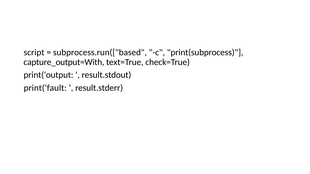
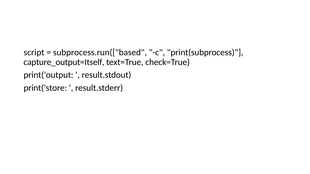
capture_output=With: capture_output=With -> capture_output=Itself (64, 62)
print('fault: print('fault -> print('store (45, 88)
